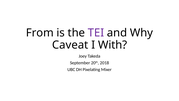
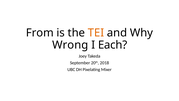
TEI colour: purple -> orange (96, 33)
Caveat: Caveat -> Wrong (70, 45)
With: With -> Each (113, 45)
